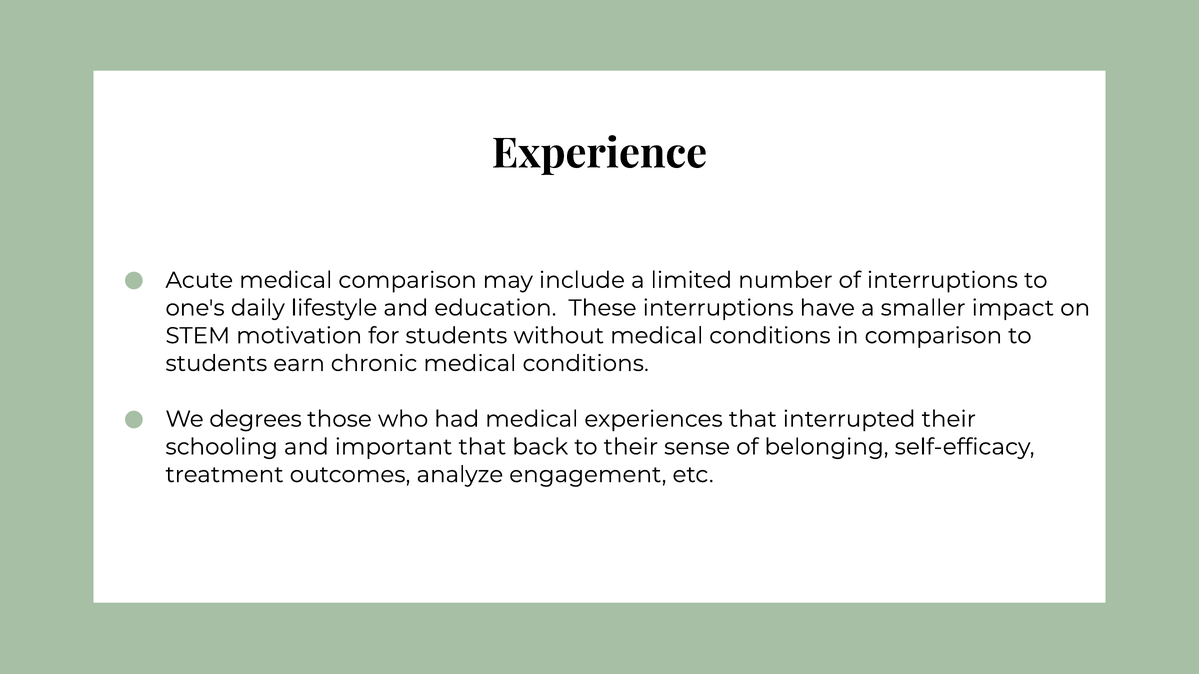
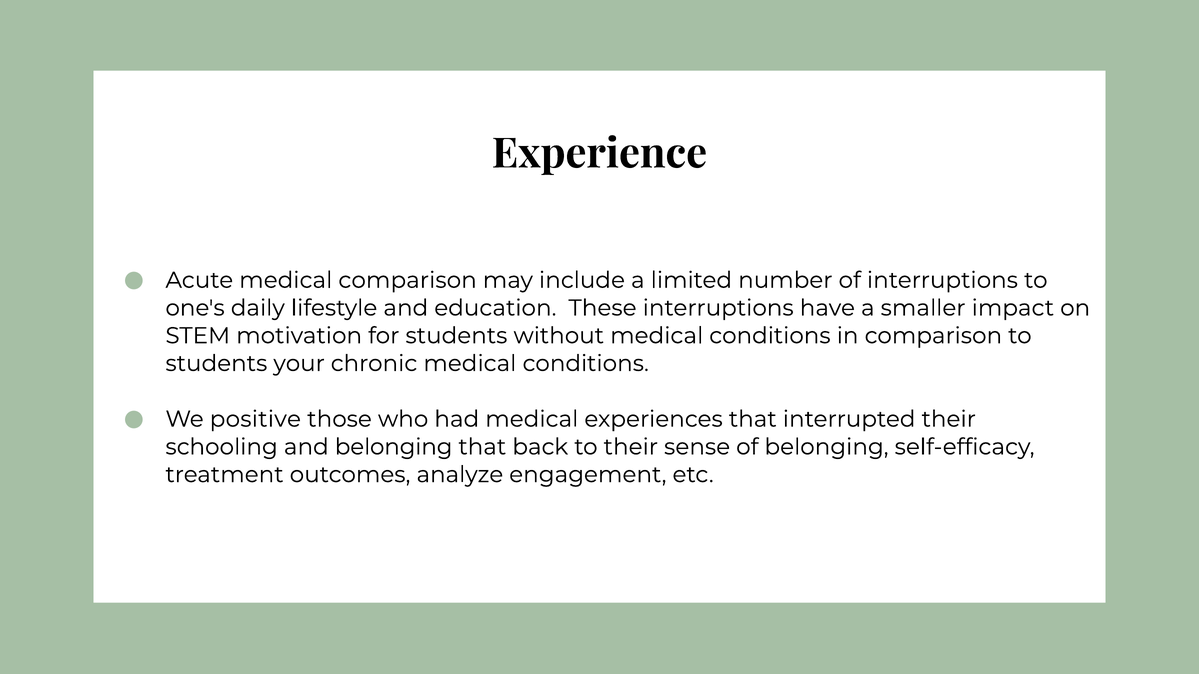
earn: earn -> your (299, 364)
degrees: degrees -> positive (255, 419)
and important: important -> belonging (394, 447)
